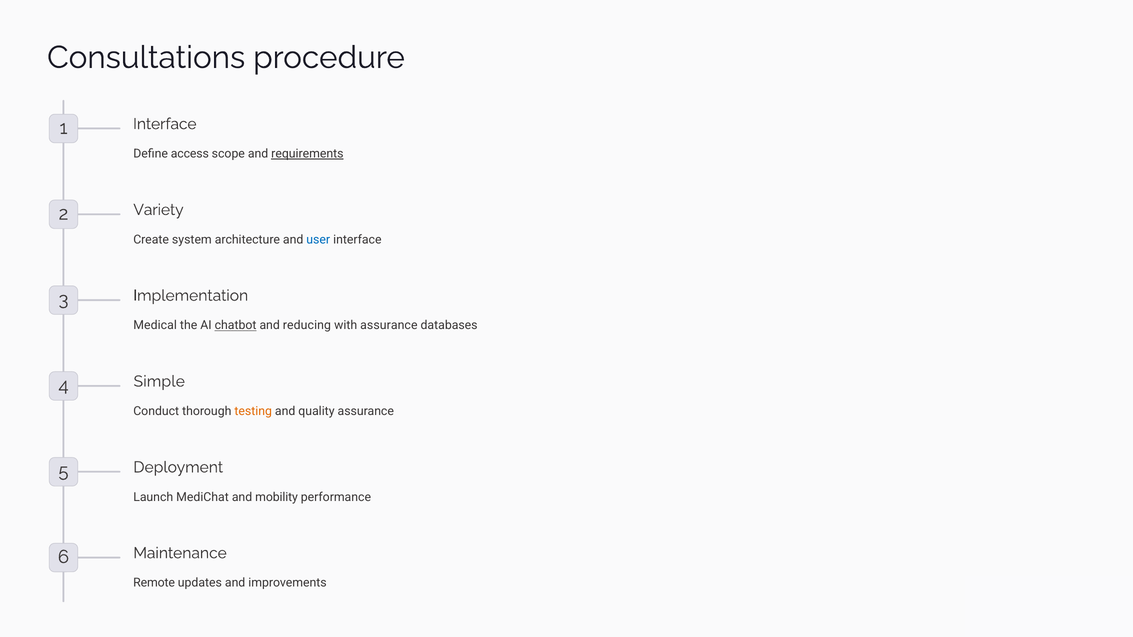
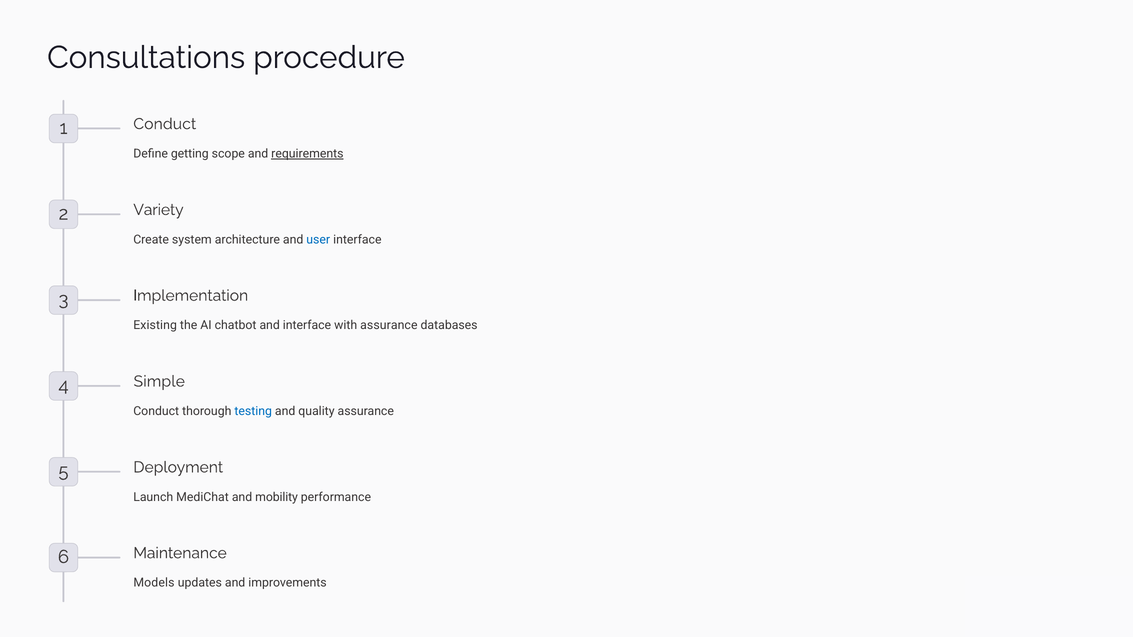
1 Interface: Interface -> Conduct (165, 124)
access: access -> getting (190, 154)
Medical: Medical -> Existing (155, 325)
chatbot underline: present -> none (236, 325)
and reducing: reducing -> interface (307, 325)
testing colour: orange -> blue (253, 411)
Remote: Remote -> Models (154, 583)
